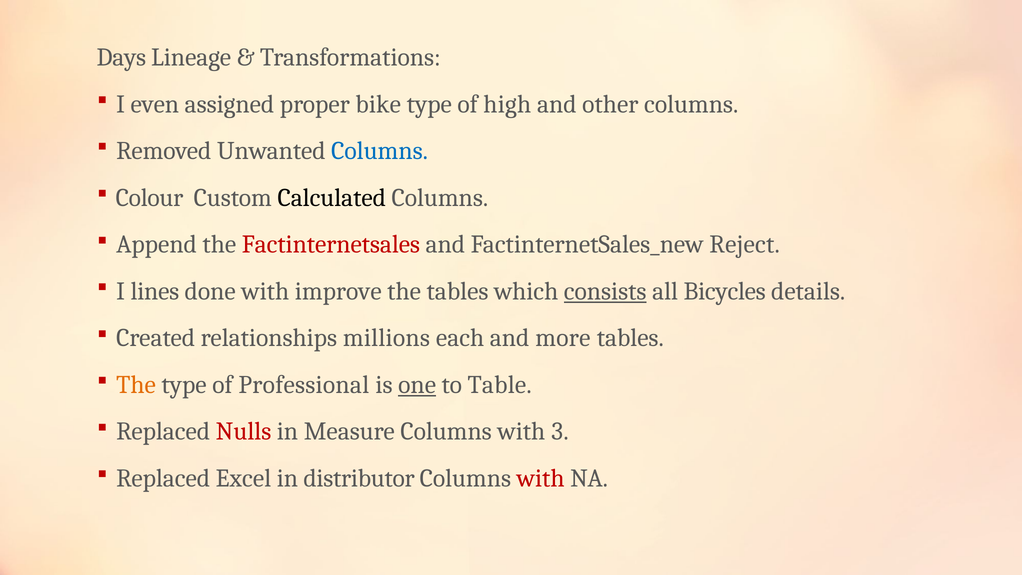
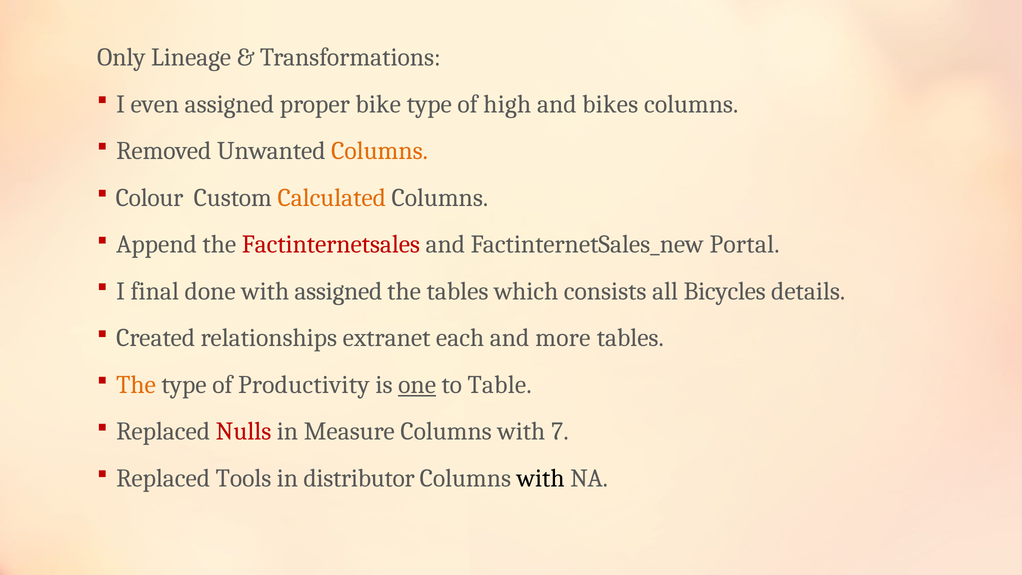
Days: Days -> Only (121, 57)
other: other -> bikes (610, 104)
Columns colour: blue -> orange (380, 151)
Calculated colour: black -> orange (332, 198)
Reject: Reject -> Portal (745, 244)
lines: lines -> final (155, 291)
with improve: improve -> assigned (338, 291)
consists underline: present -> none (605, 291)
millions: millions -> extranet (387, 338)
Professional: Professional -> Productivity (304, 385)
3: 3 -> 7 (560, 431)
Excel: Excel -> Tools (244, 478)
with colour: red -> black (541, 478)
